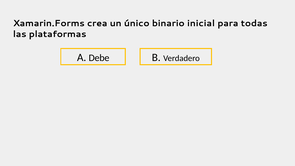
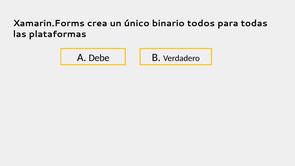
inicial: inicial -> todos (201, 23)
